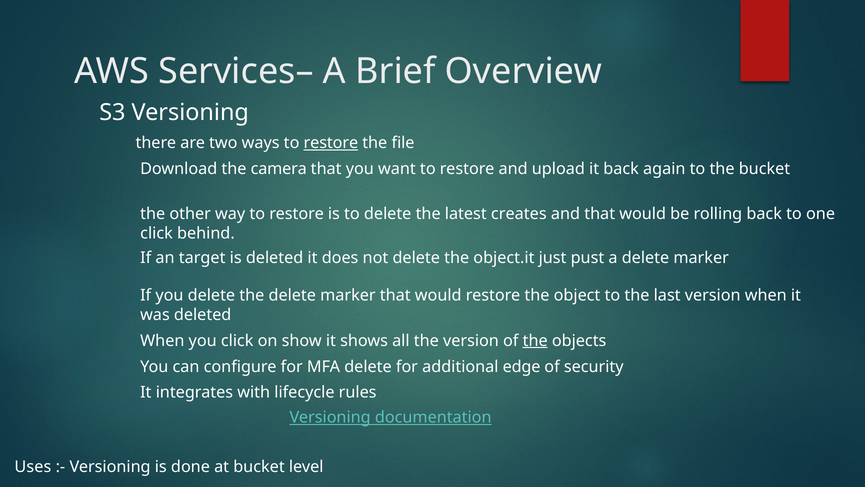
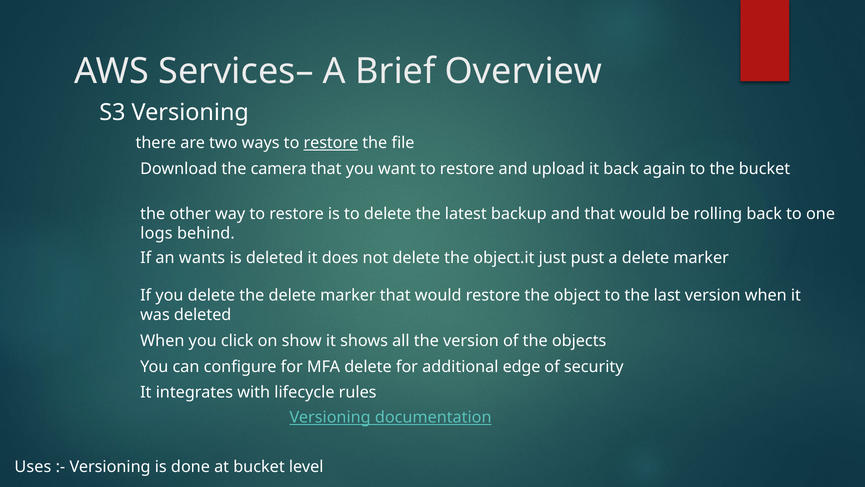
creates: creates -> backup (519, 214)
click: click -> logs (156, 233)
target: target -> wants (202, 258)
the underline: present -> none (535, 340)
